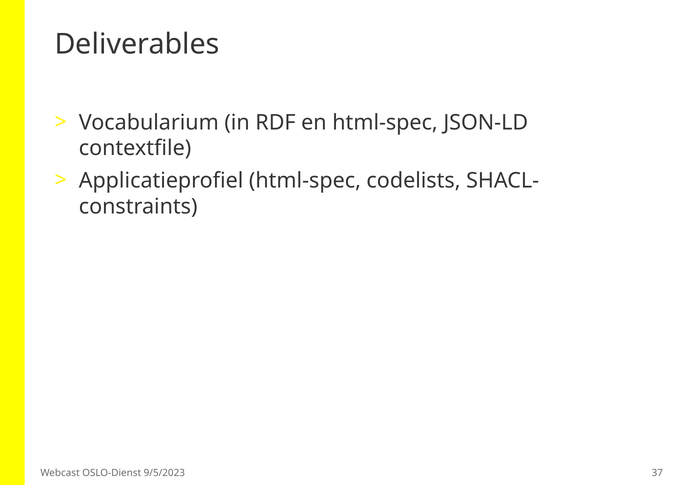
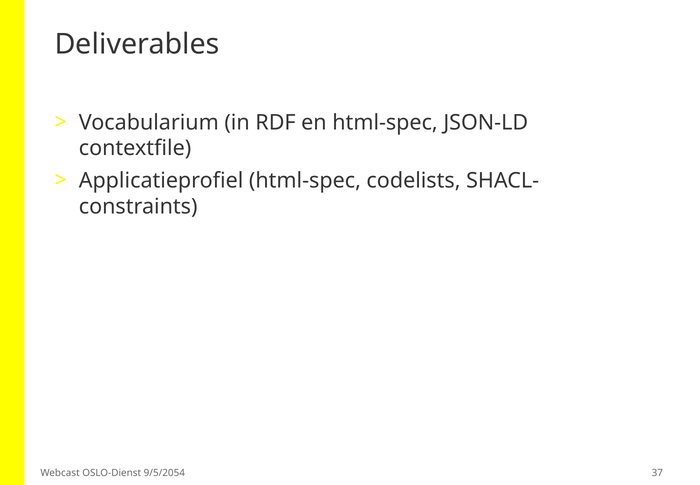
9/5/2023: 9/5/2023 -> 9/5/2054 (164, 473)
